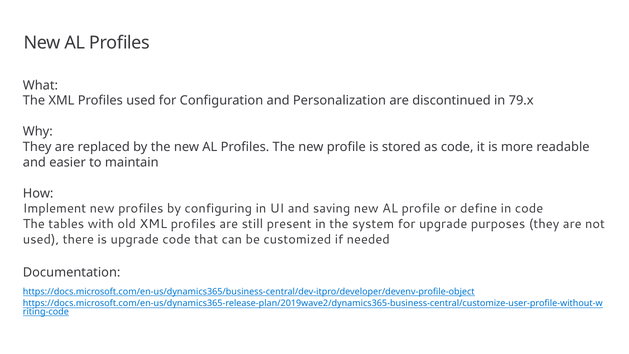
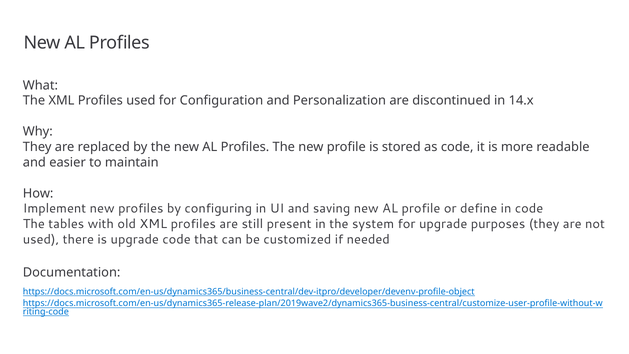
79.x: 79.x -> 14.x (521, 101)
